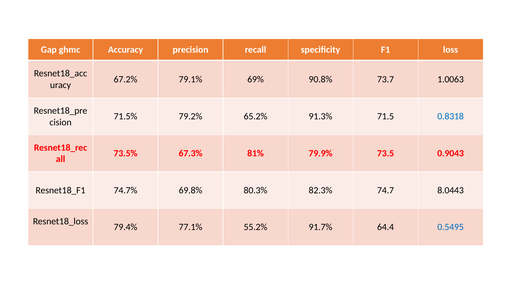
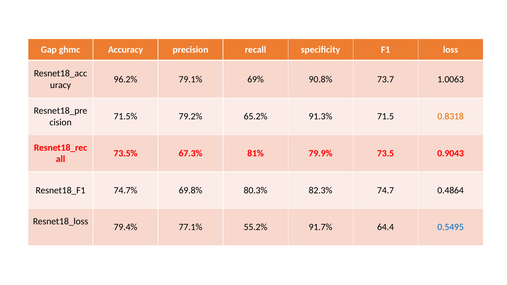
67.2%: 67.2% -> 96.2% (126, 79)
0.8318 colour: blue -> orange (451, 117)
8.0443: 8.0443 -> 0.4864 (451, 190)
